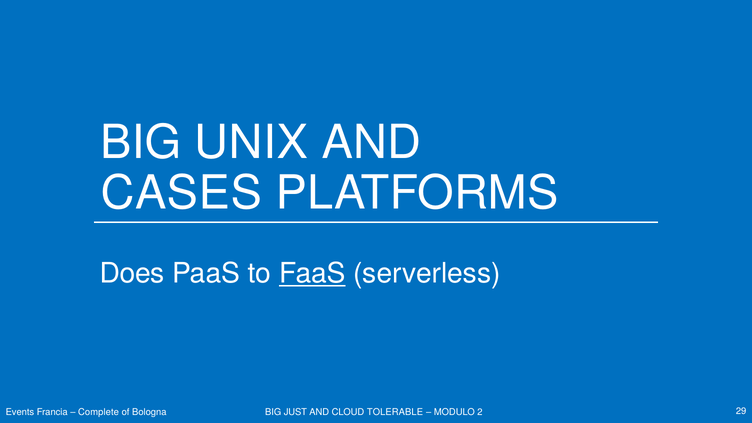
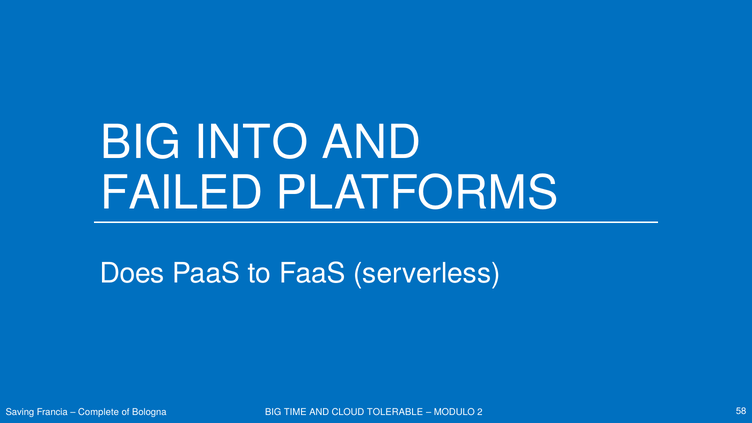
UNIX: UNIX -> INTO (251, 143)
CASES: CASES -> FAILED (182, 193)
FaaS underline: present -> none (312, 274)
Events: Events -> Saving (20, 412)
JUST: JUST -> TIME (295, 412)
29: 29 -> 58 (741, 411)
